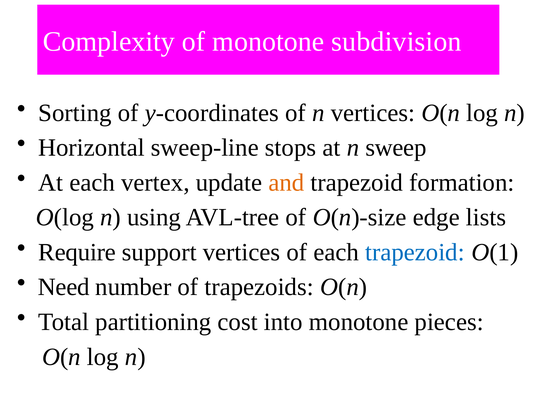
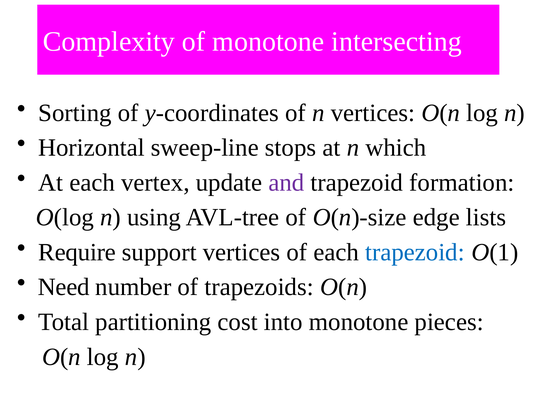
subdivision: subdivision -> intersecting (397, 42)
sweep: sweep -> which (396, 148)
and colour: orange -> purple (286, 183)
